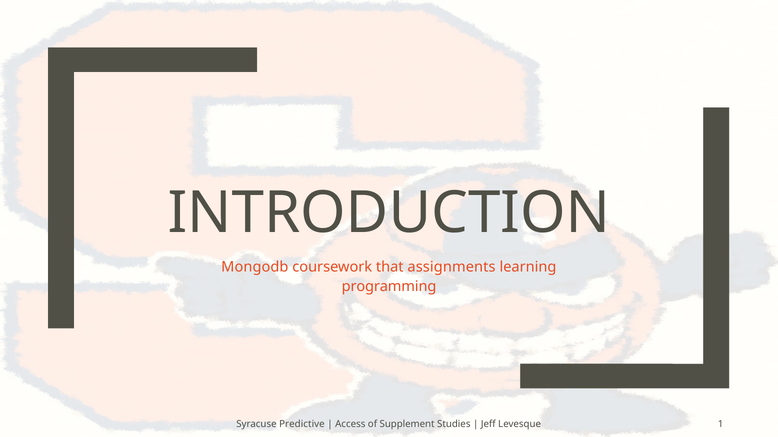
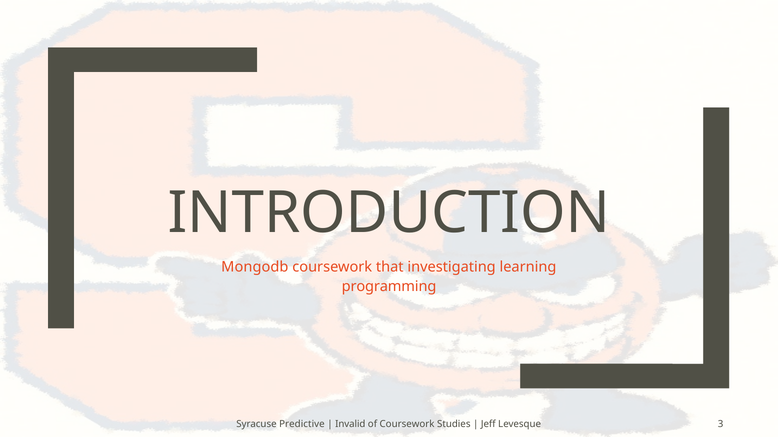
assignments: assignments -> investigating (452, 267)
Access: Access -> Invalid (350, 425)
of Supplement: Supplement -> Coursework (407, 425)
1: 1 -> 3 (721, 425)
